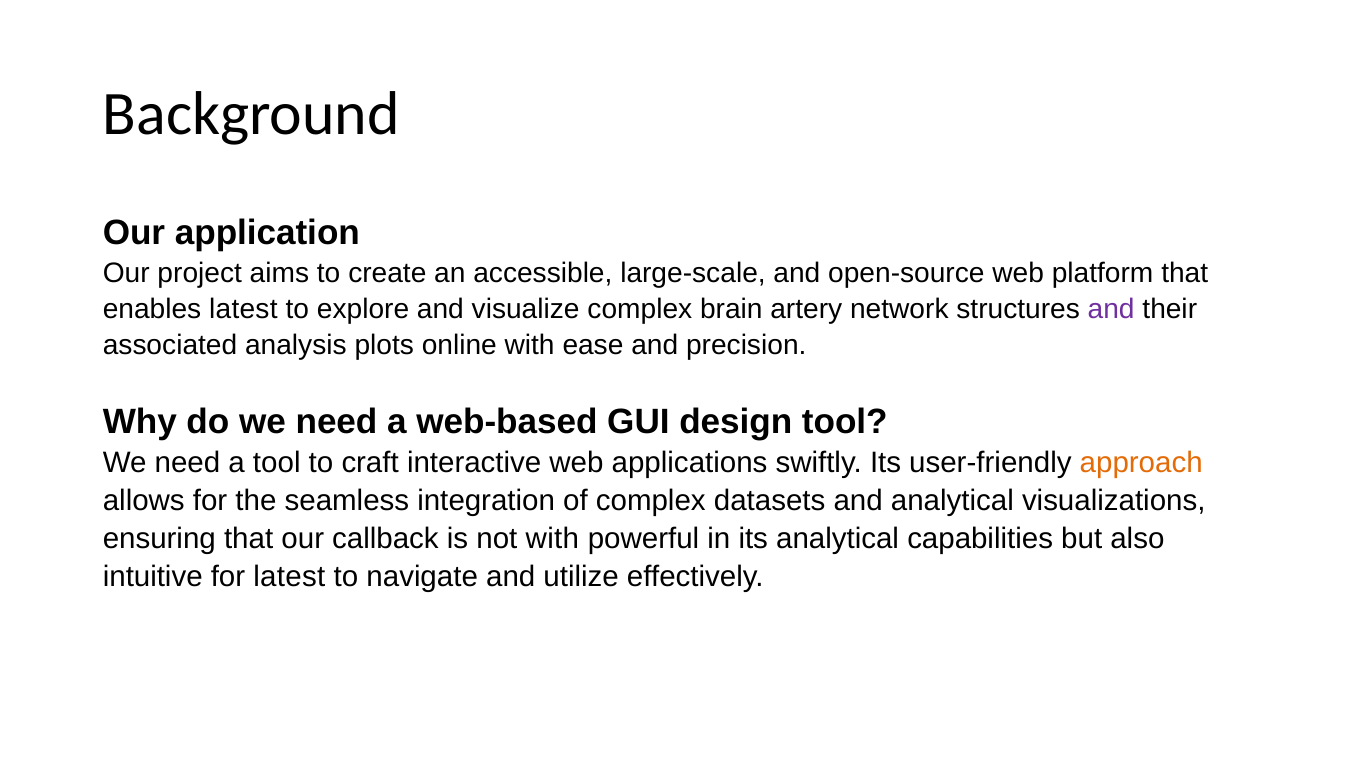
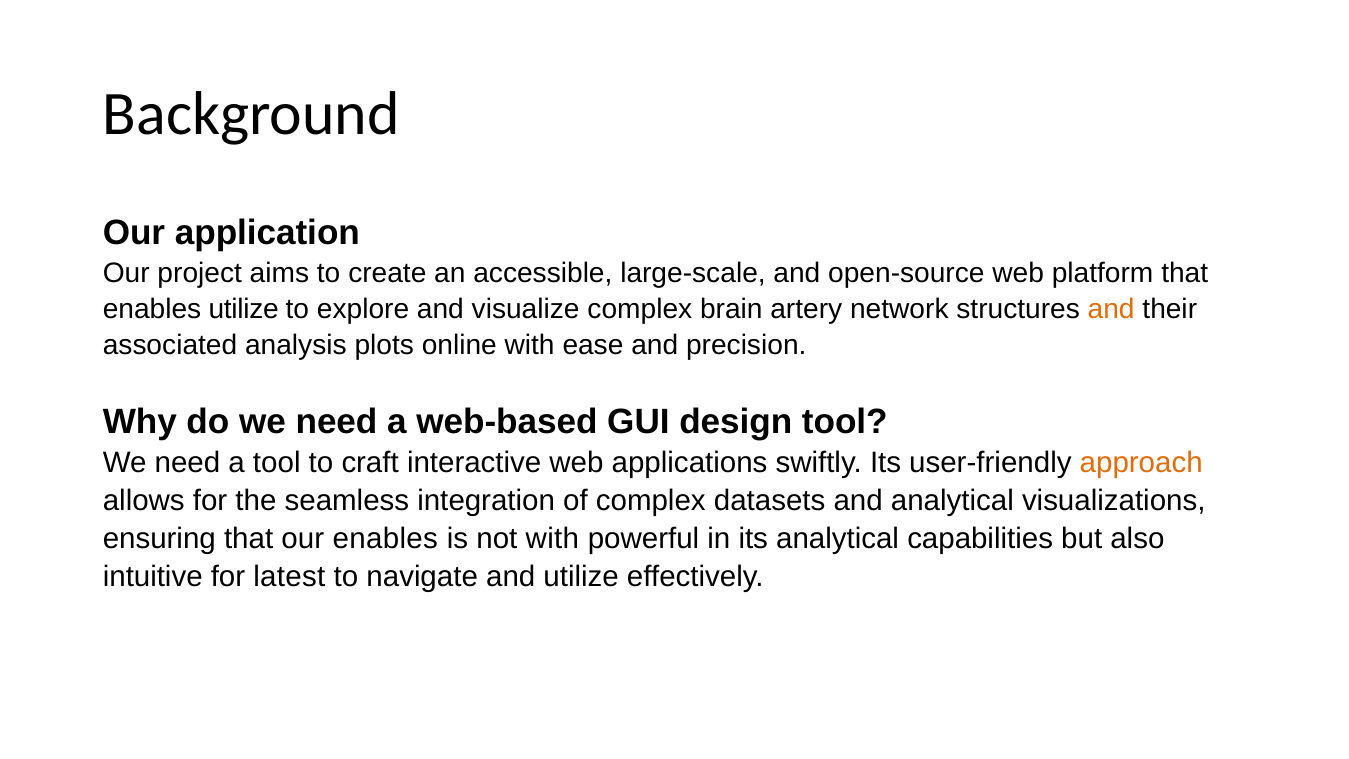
enables latest: latest -> utilize (244, 309)
and colour: purple -> orange (1111, 309)
our callback: callback -> enables (385, 539)
